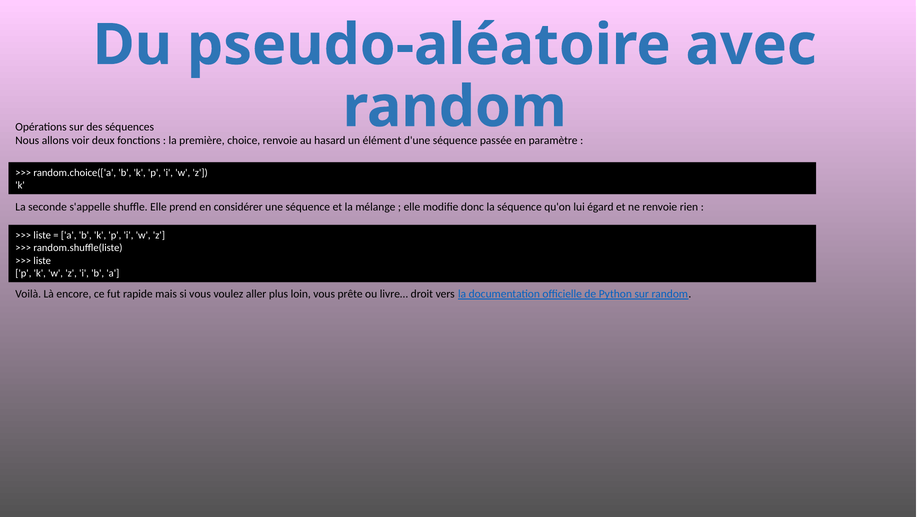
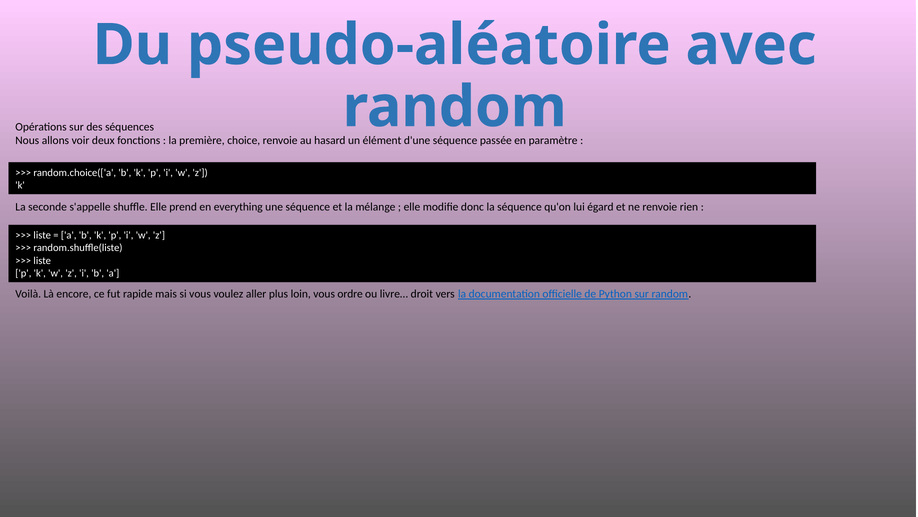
considérer: considérer -> everything (238, 207)
prête: prête -> ordre (350, 294)
